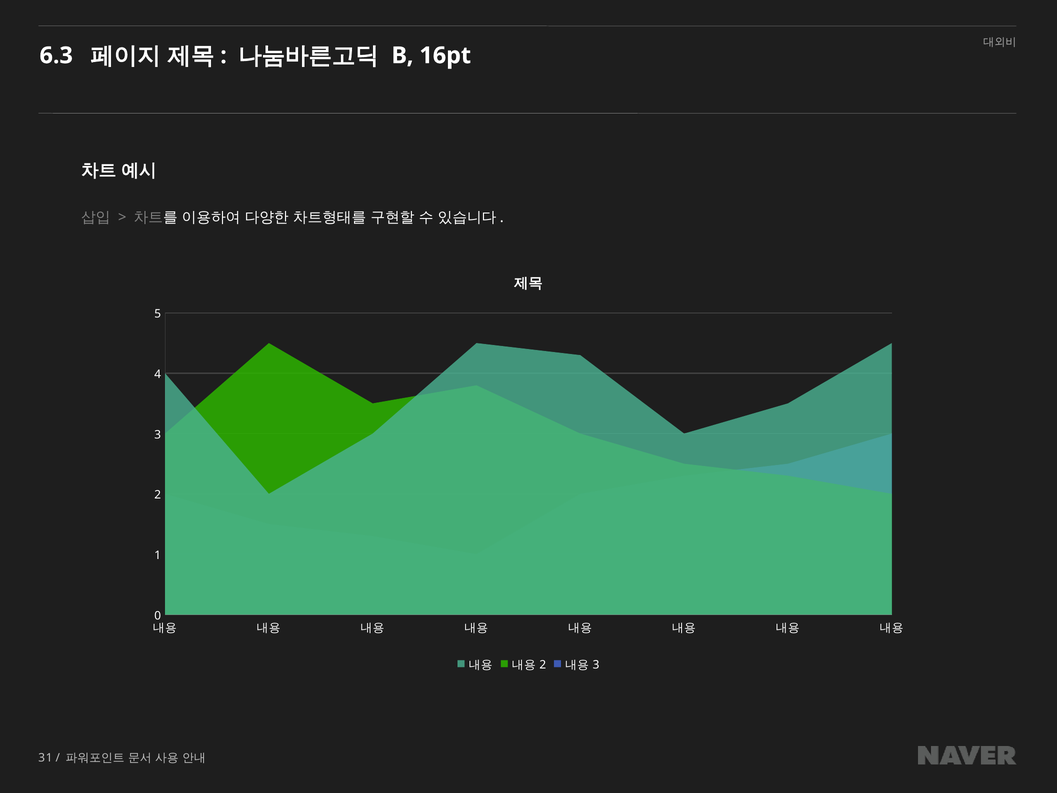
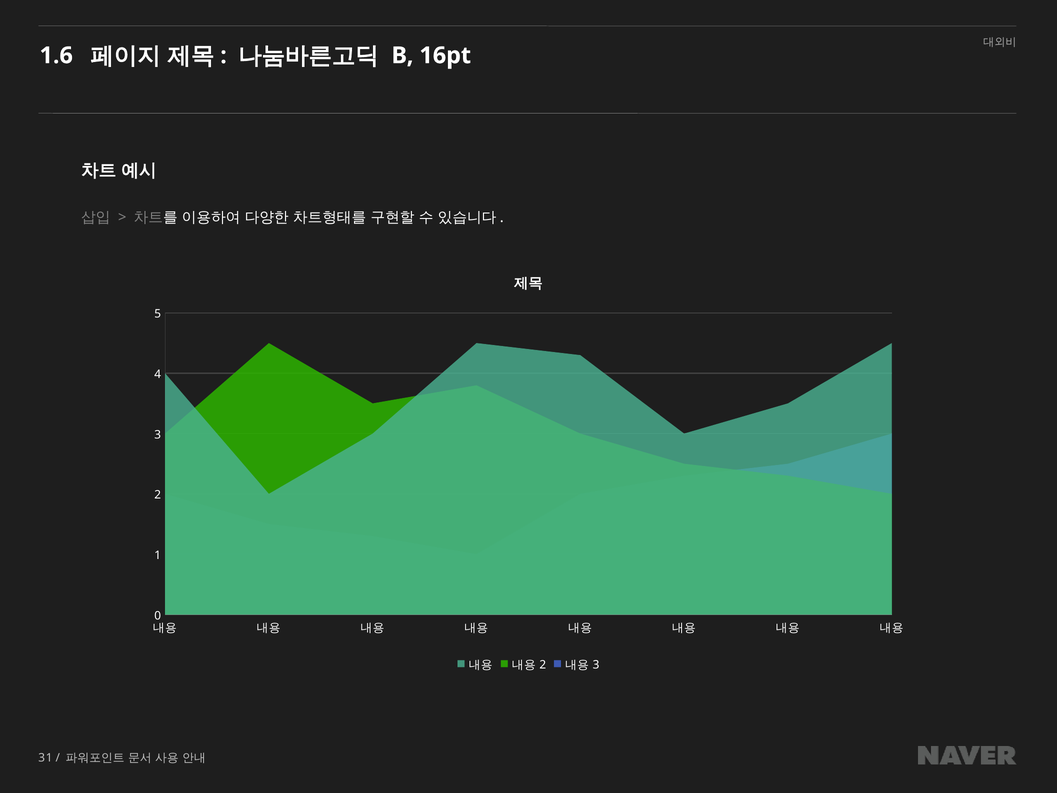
6.3: 6.3 -> 1.6 (56, 55)
